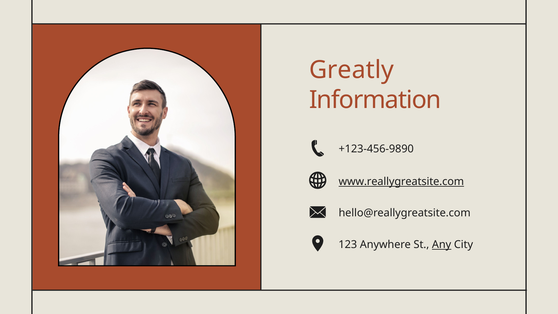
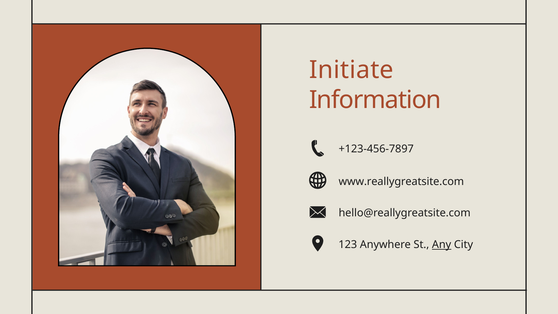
Greatly: Greatly -> Initiate (351, 70)
+123-456-9890: +123-456-9890 -> +123-456-7897 (376, 149)
www.reallygreatsite.com underline: present -> none (401, 181)
